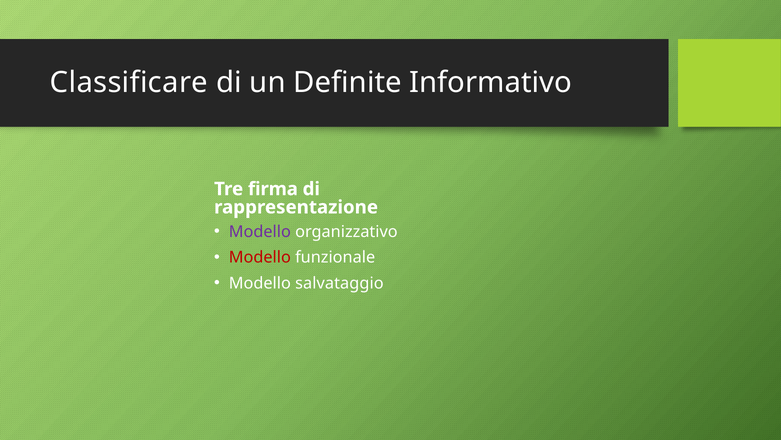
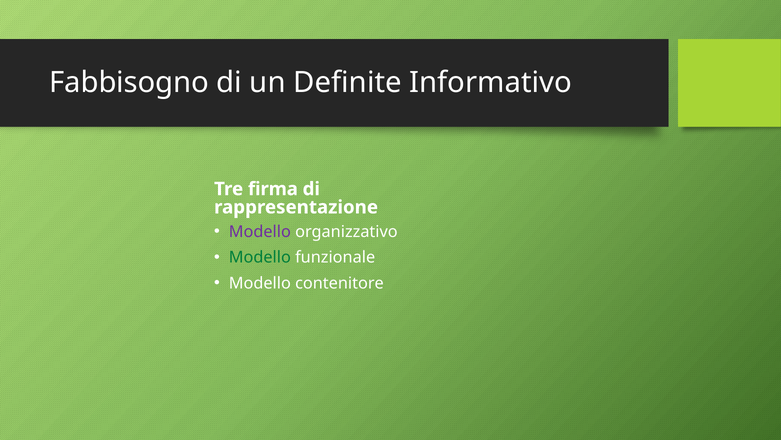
Classificare: Classificare -> Fabbisogno (129, 83)
Modello colour: red -> green (260, 257)
salvataggio: salvataggio -> contenitore (339, 283)
